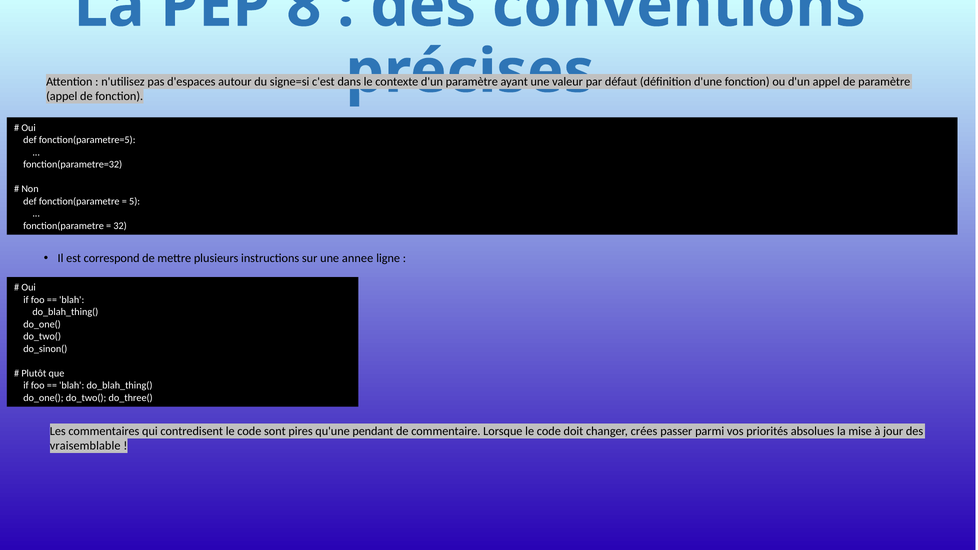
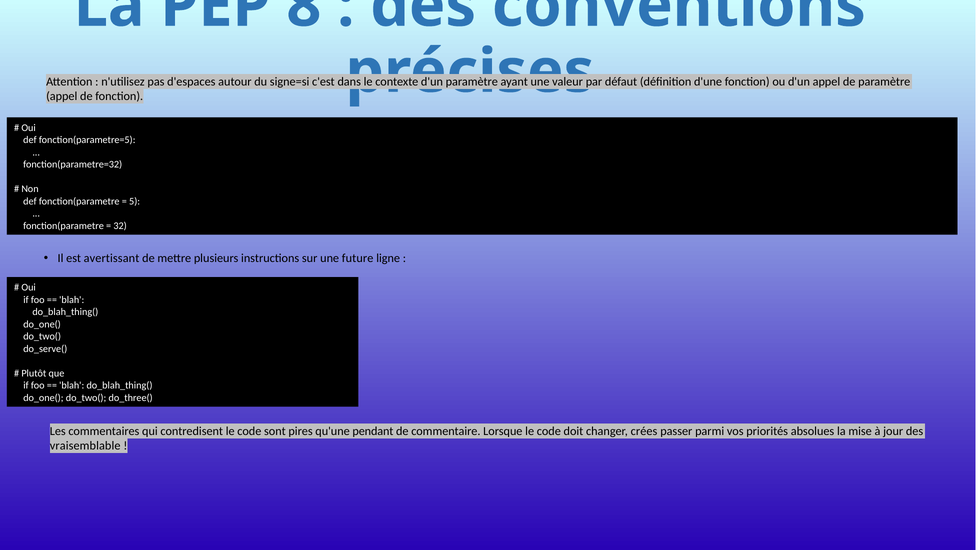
correspond: correspond -> avertissant (112, 258)
annee: annee -> future (358, 258)
do_sinon(: do_sinon( -> do_serve( (45, 349)
